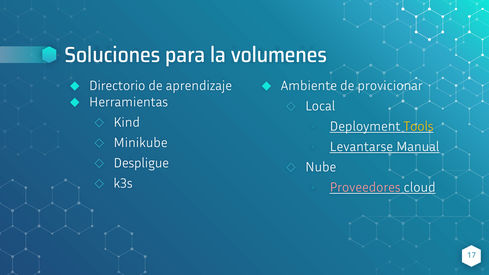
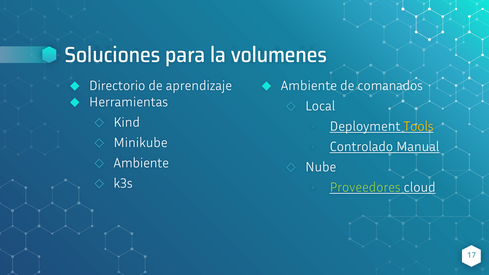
provicionar: provicionar -> comanados (390, 86)
Levantarse: Levantarse -> Controlado (361, 147)
Despligue: Despligue -> Ambiente (141, 163)
Proveedores colour: pink -> light green (365, 188)
